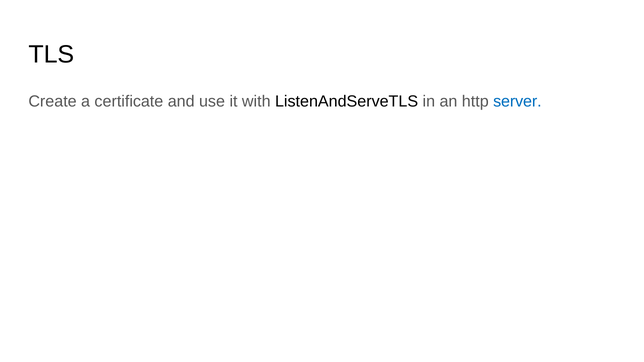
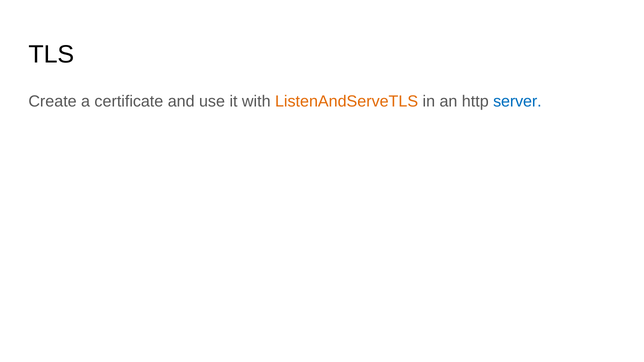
ListenAndServeTLS colour: black -> orange (347, 101)
